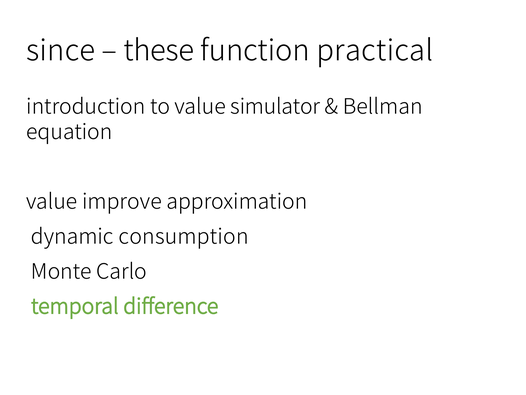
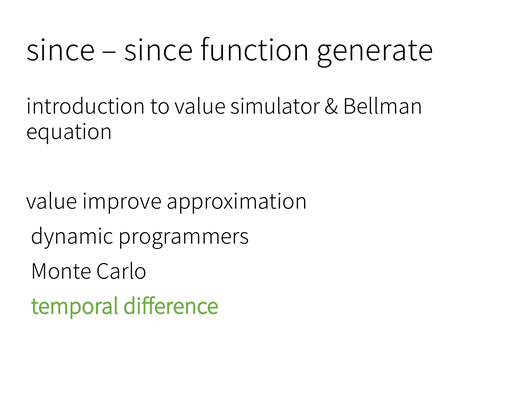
these: these -> since (158, 51)
practical: practical -> generate (375, 51)
consumption: consumption -> programmers (184, 237)
